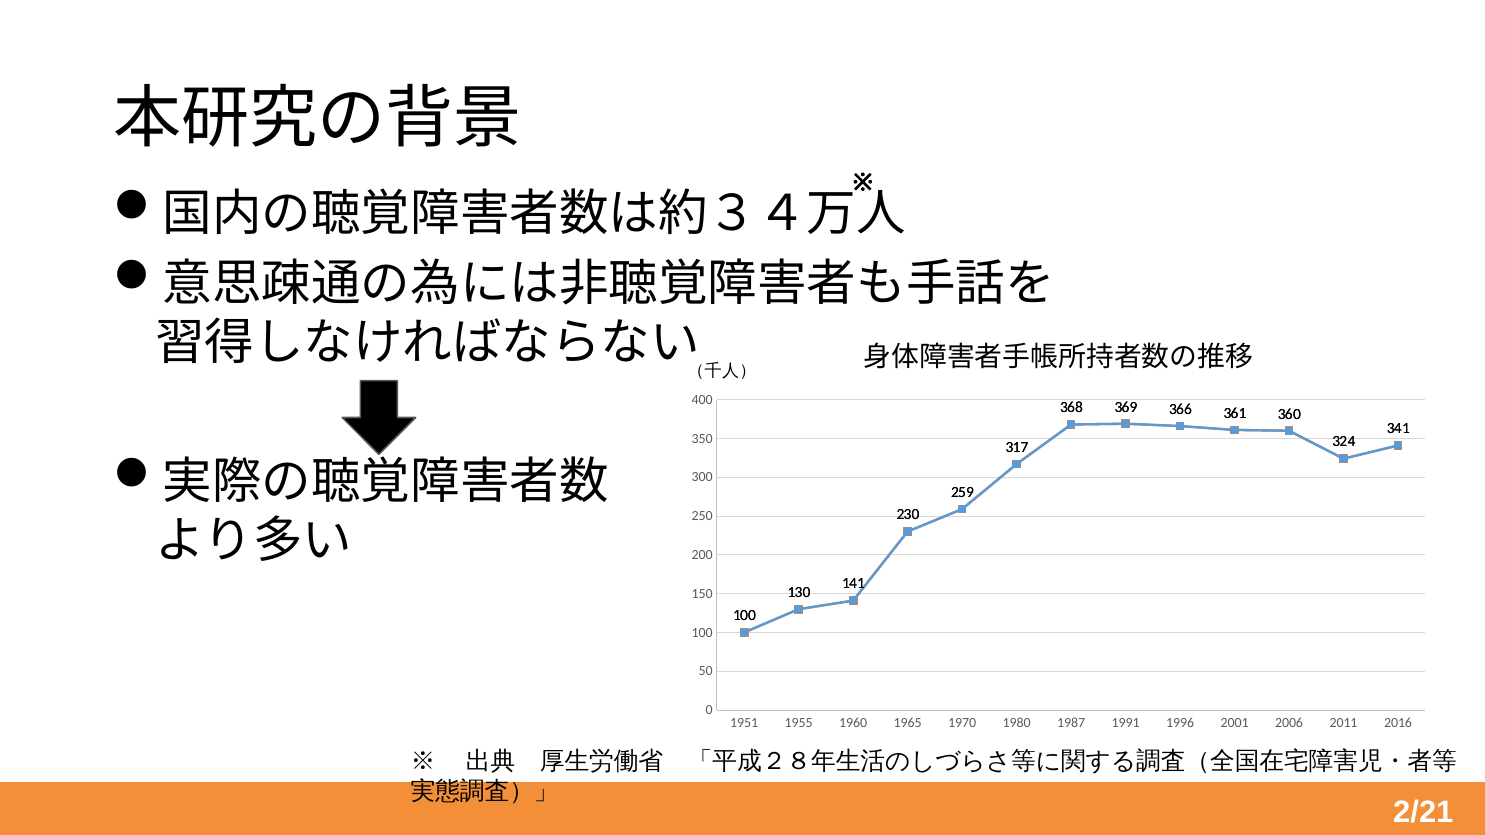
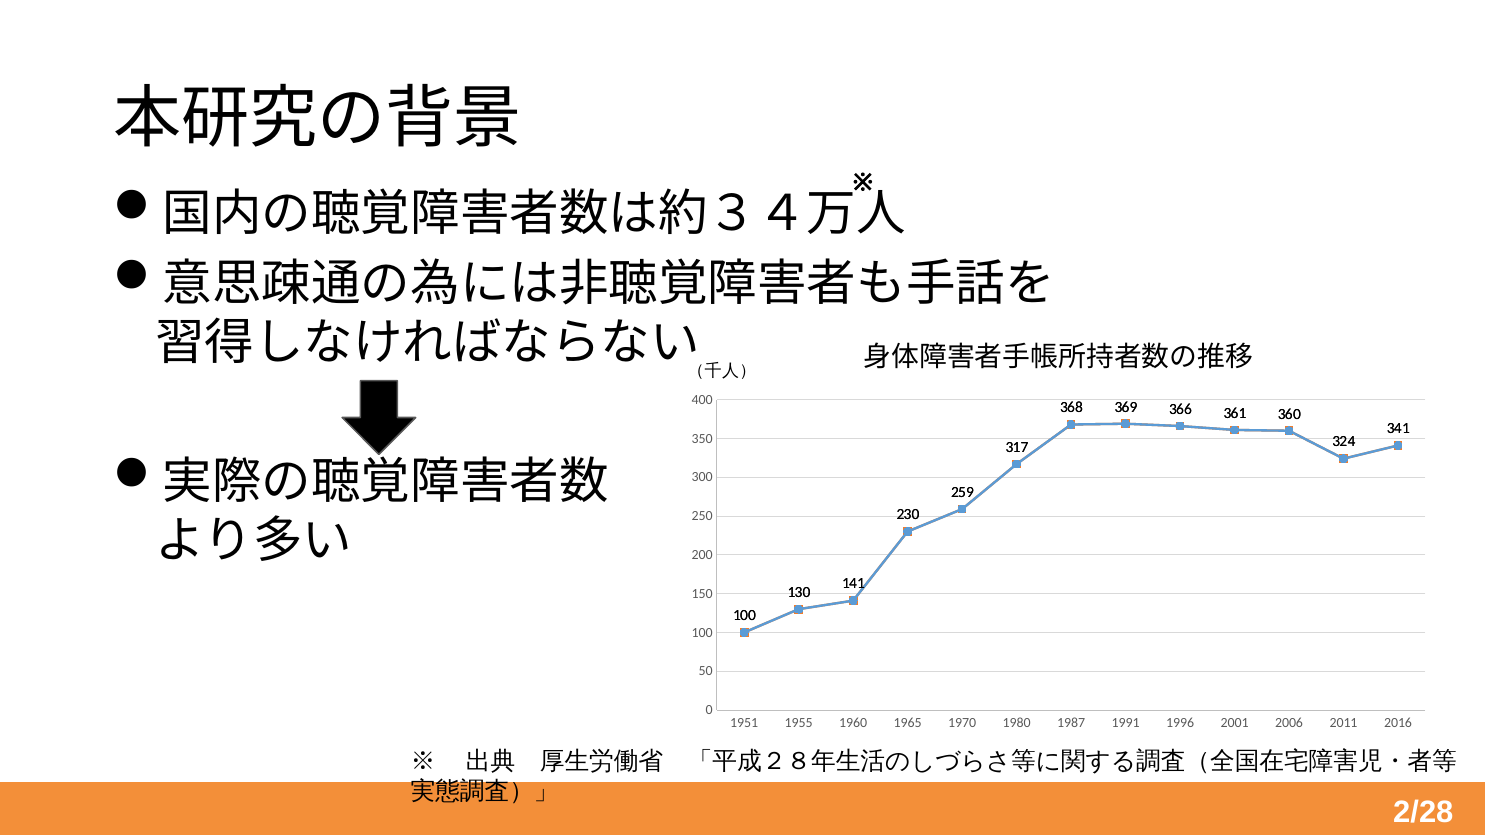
2/21: 2/21 -> 2/28 (1423, 813)
